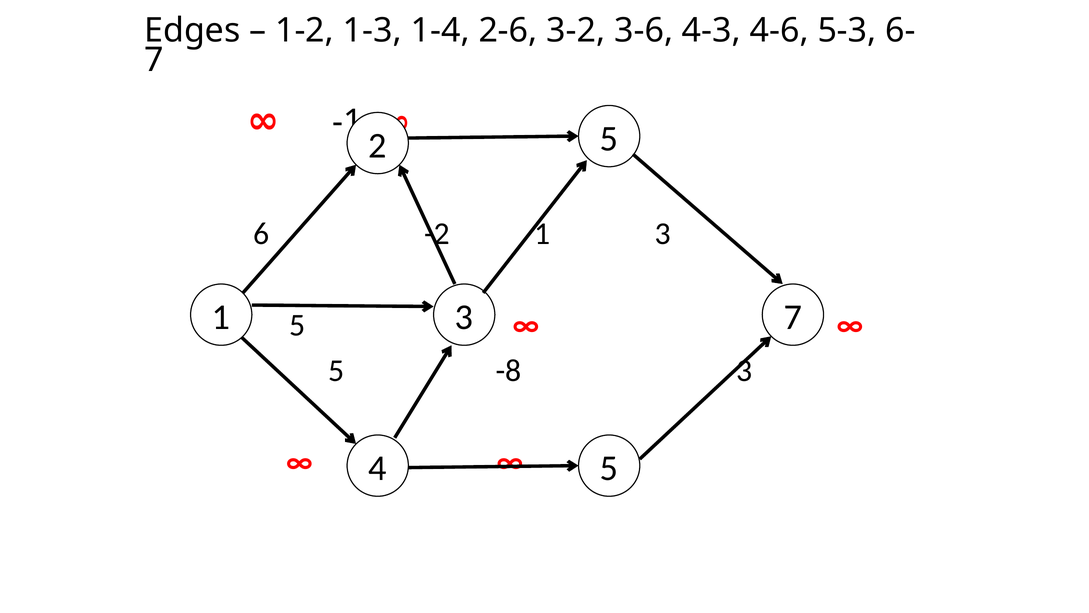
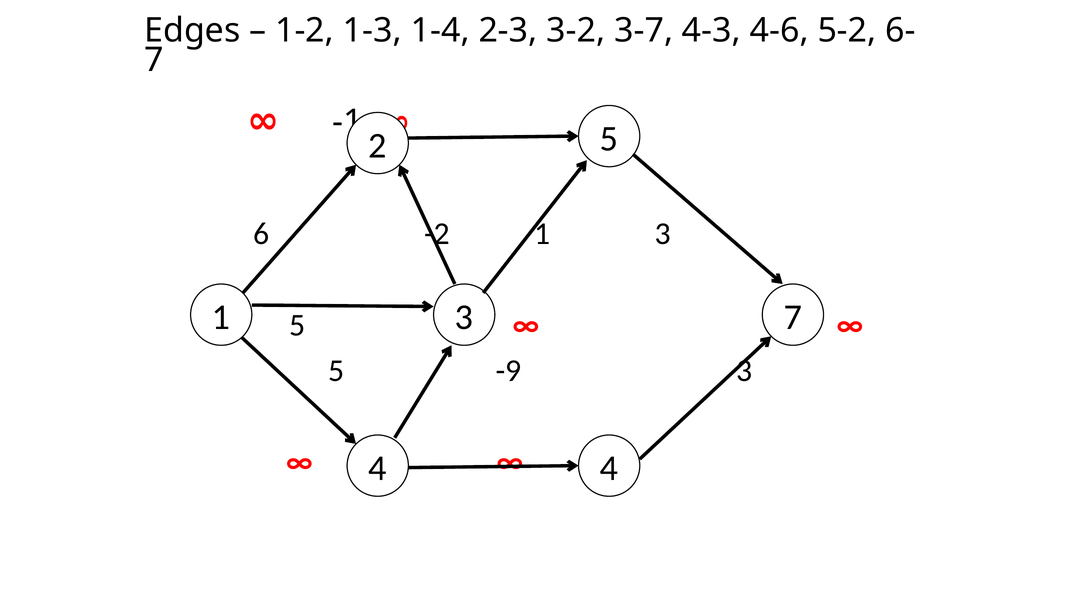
2-6: 2-6 -> 2-3 (508, 31)
3-6: 3-6 -> 3-7 (644, 31)
5-3: 5-3 -> 5-2 (847, 31)
-8: -8 -> -9 (508, 371)
5: 5 -> 4 (609, 468)
